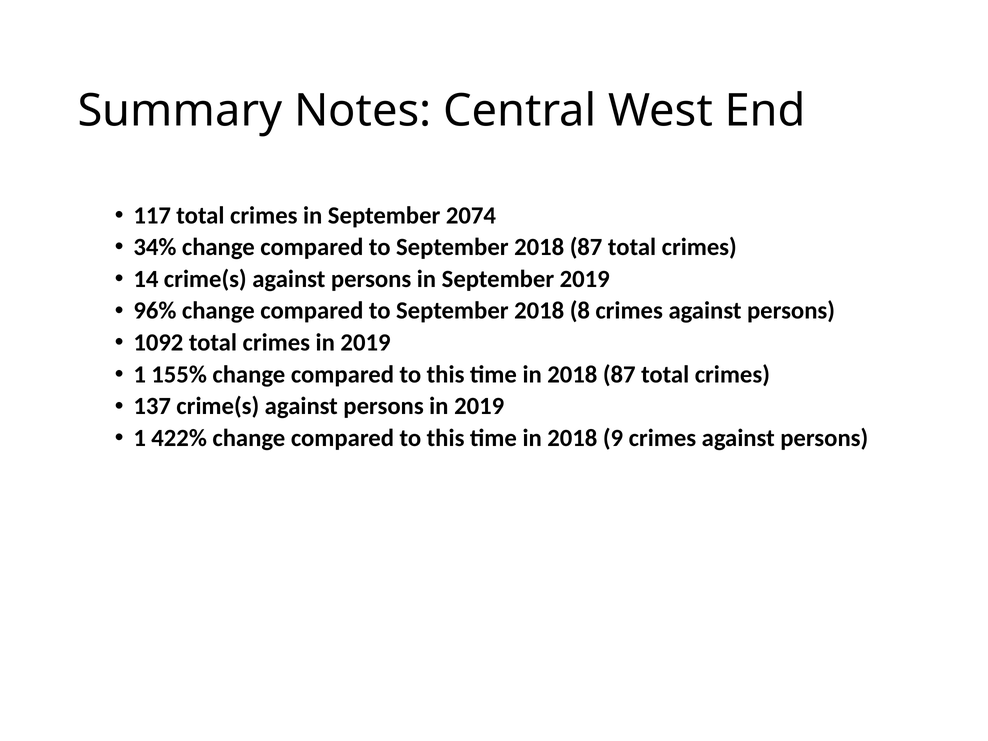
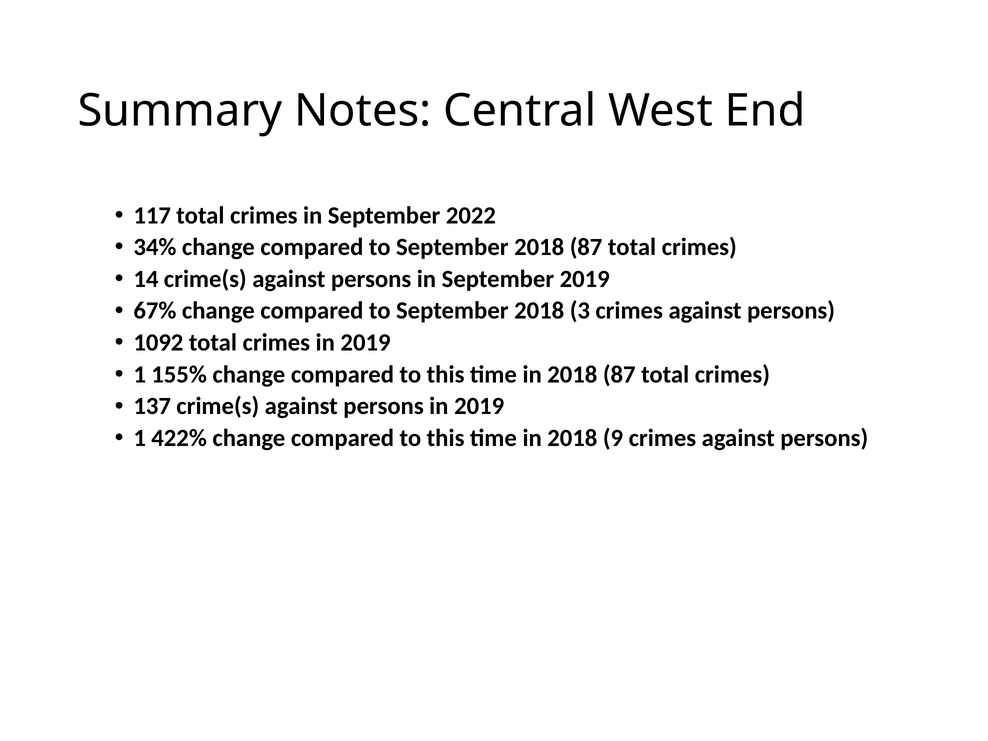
2074: 2074 -> 2022 (471, 215)
96%: 96% -> 67% (155, 311)
8: 8 -> 3 (580, 311)
